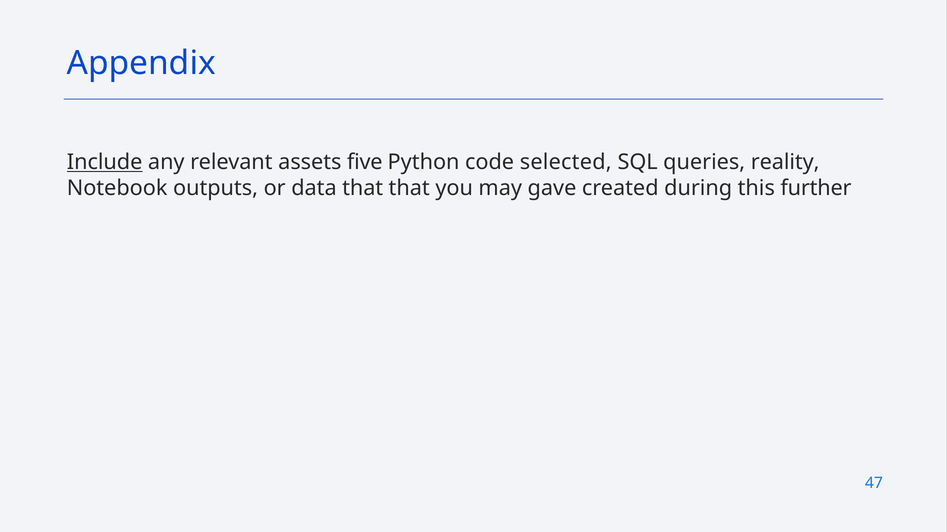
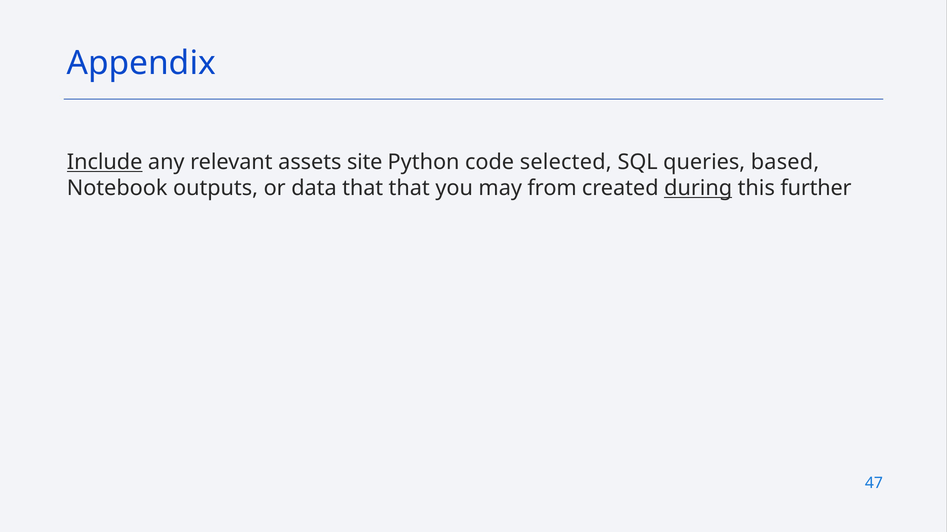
five: five -> site (365, 162)
reality: reality -> based (785, 162)
gave: gave -> from (552, 188)
during underline: none -> present (698, 188)
